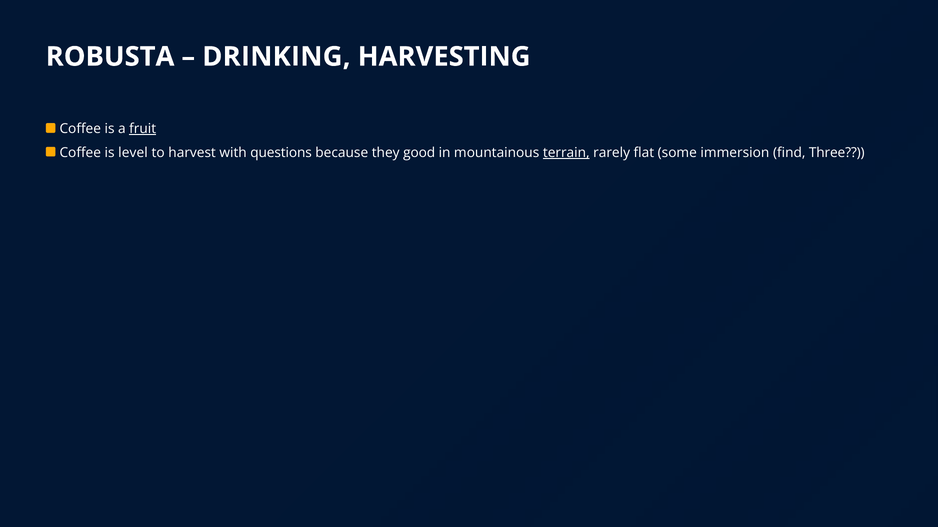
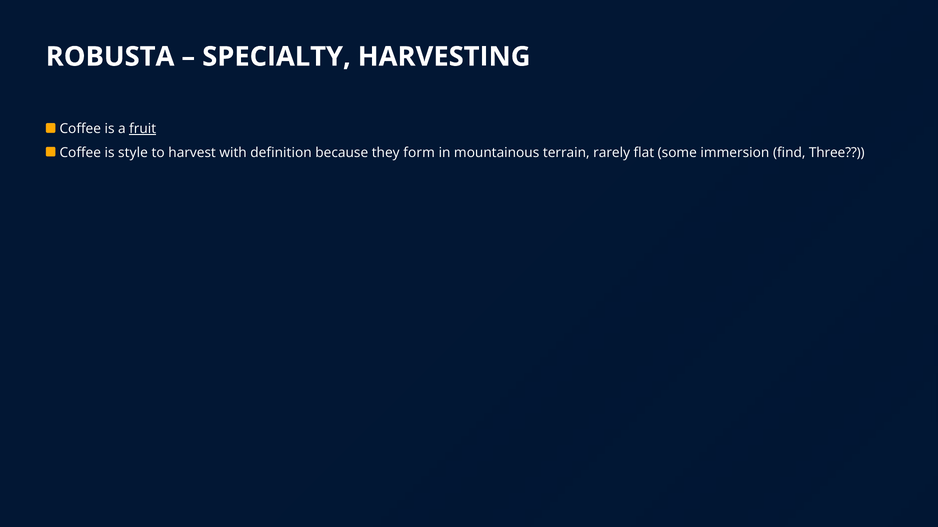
DRINKING: DRINKING -> SPECIALTY (276, 57)
level: level -> style (133, 153)
questions: questions -> definition (281, 153)
good: good -> form (419, 153)
terrain underline: present -> none (566, 153)
